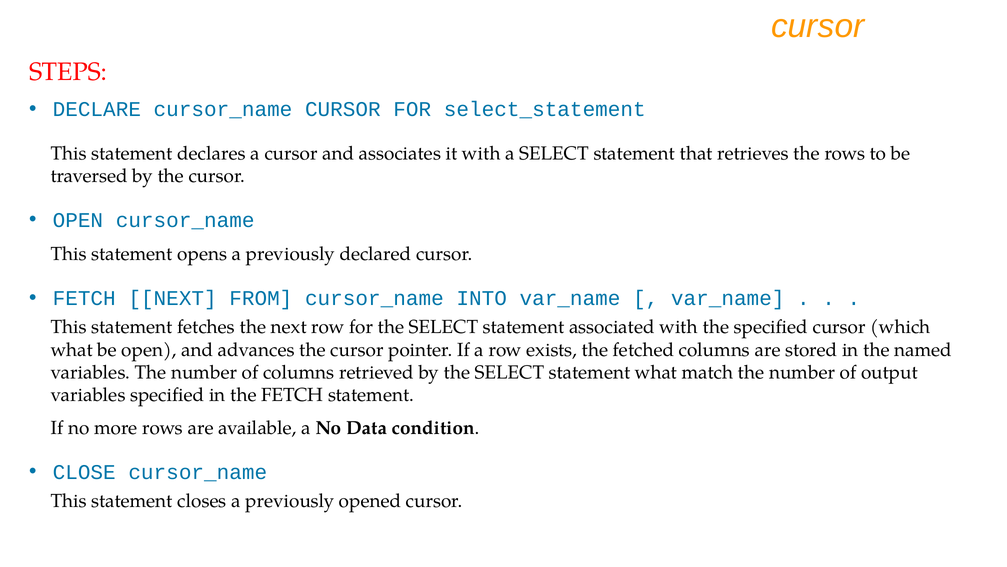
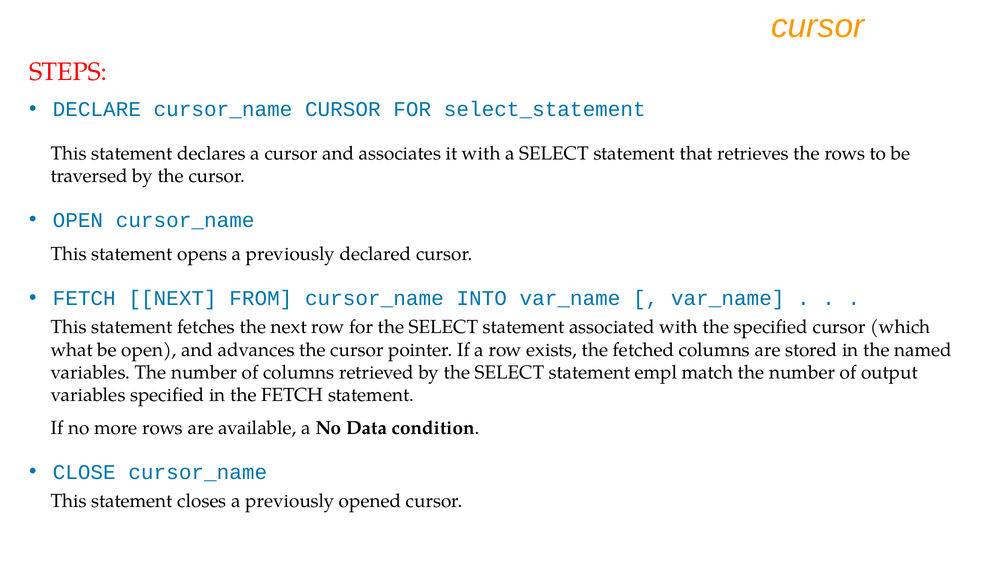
statement what: what -> empl (656, 372)
